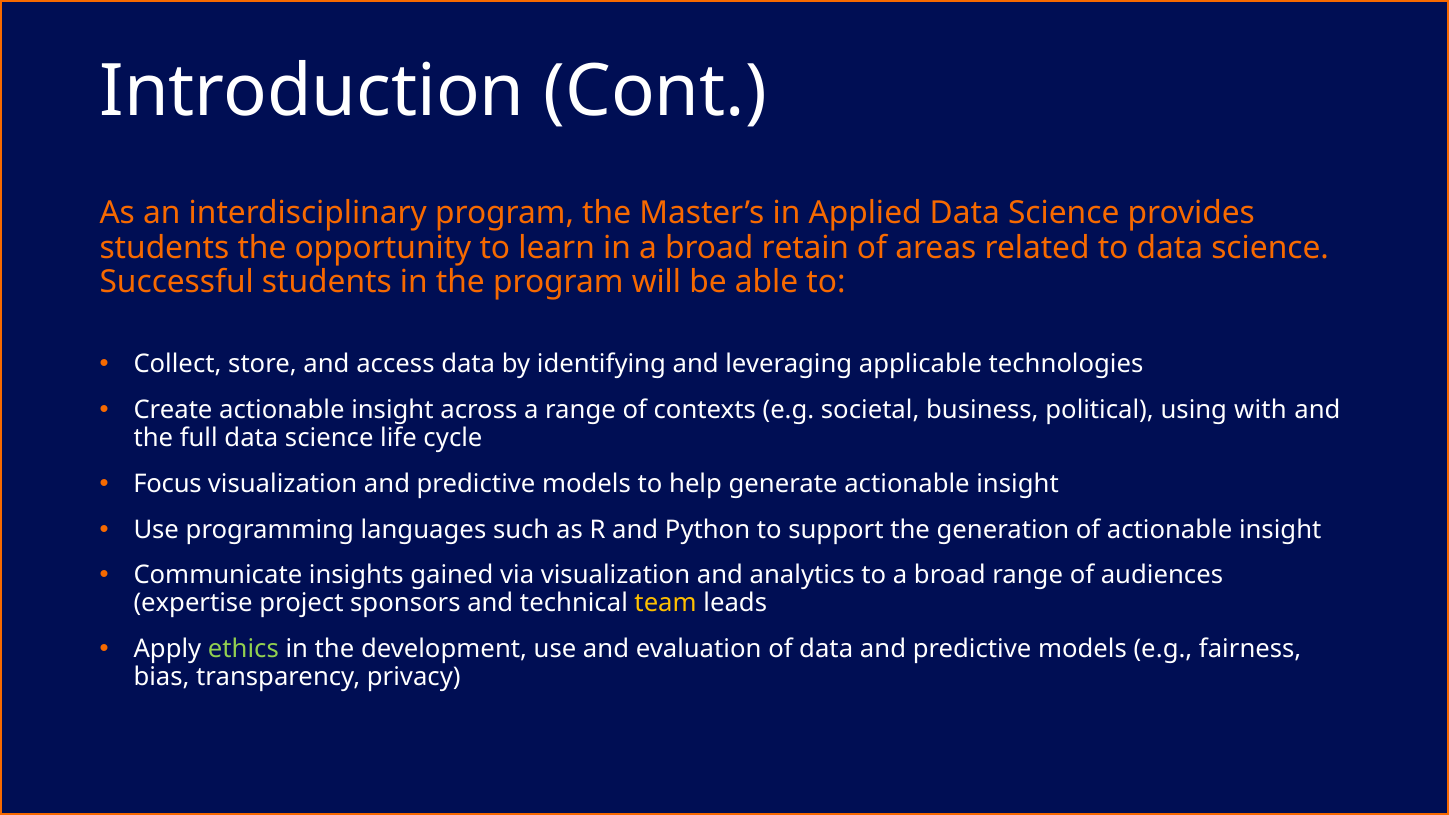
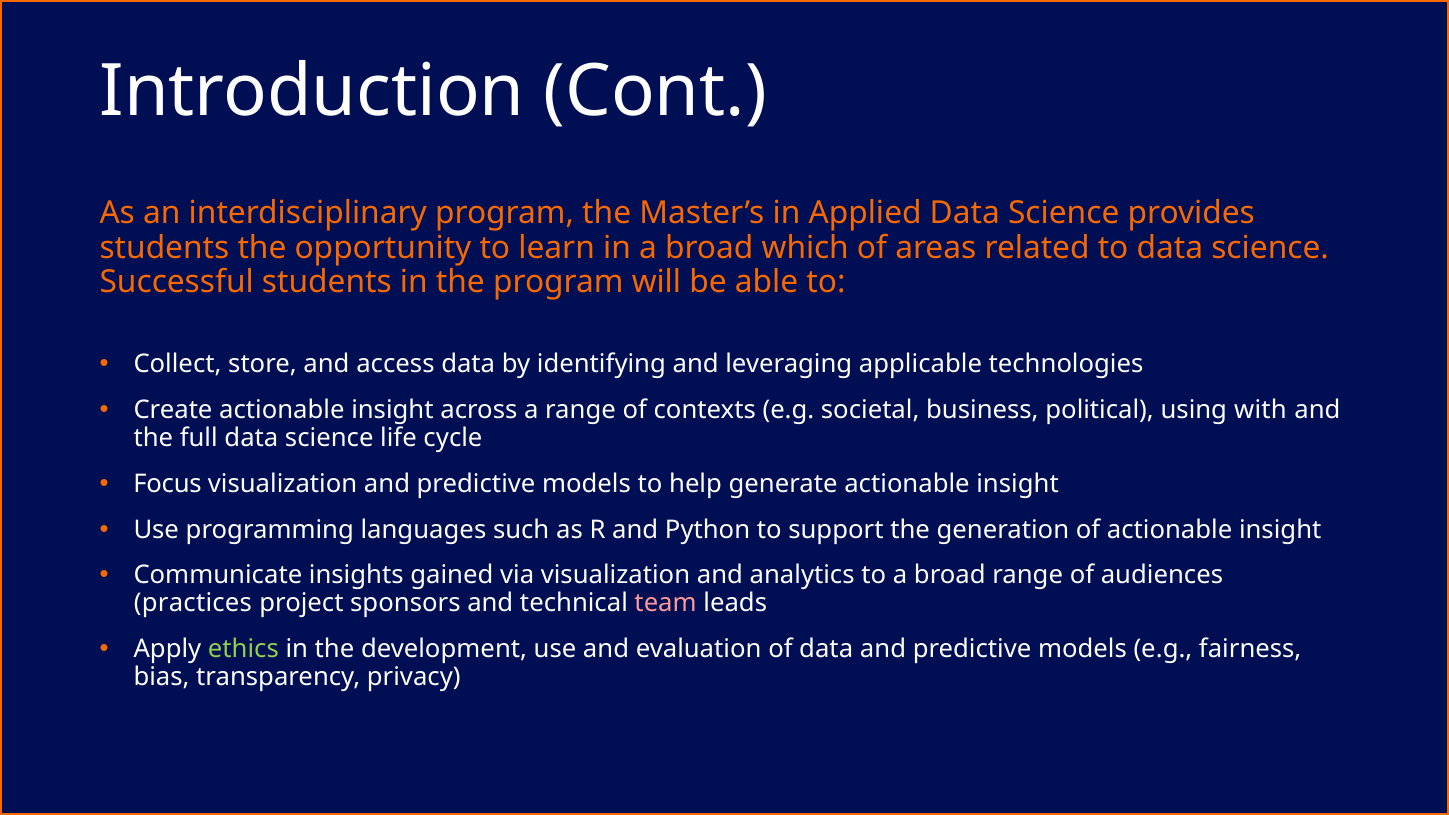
retain: retain -> which (805, 248)
expertise: expertise -> practices (193, 603)
team colour: yellow -> pink (666, 603)
